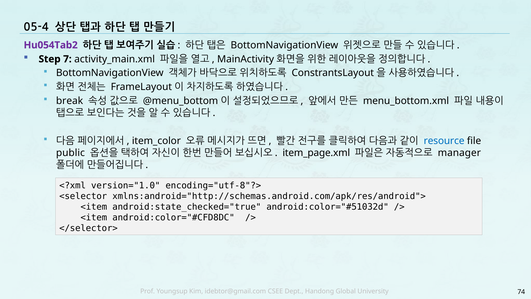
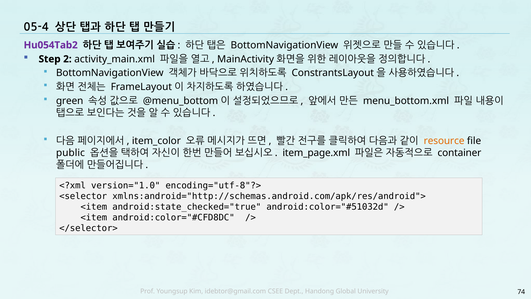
7: 7 -> 2 (67, 59)
break: break -> green (70, 101)
resource colour: blue -> orange (444, 141)
manager: manager -> container (459, 153)
